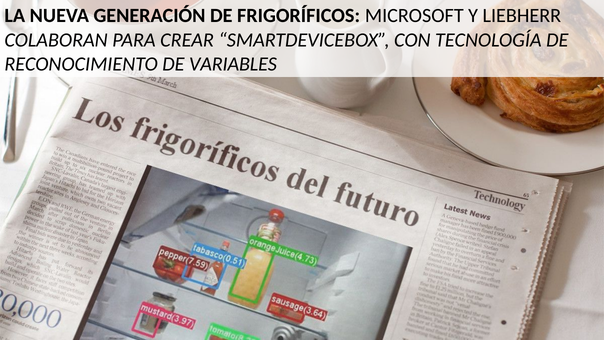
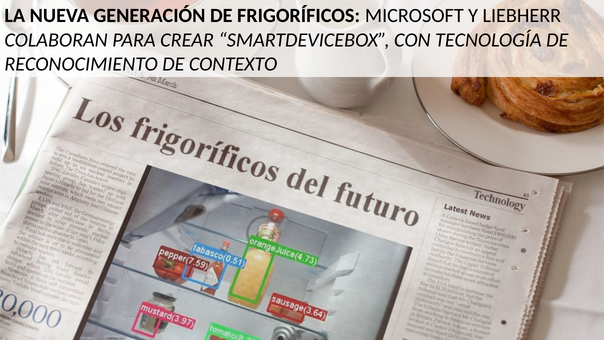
VARIABLES: VARIABLES -> CONTEXTO (233, 64)
